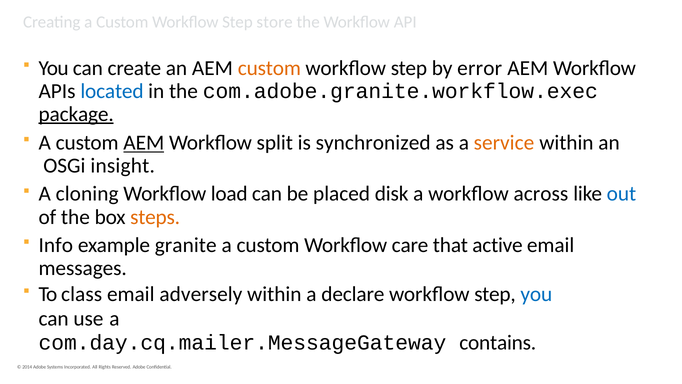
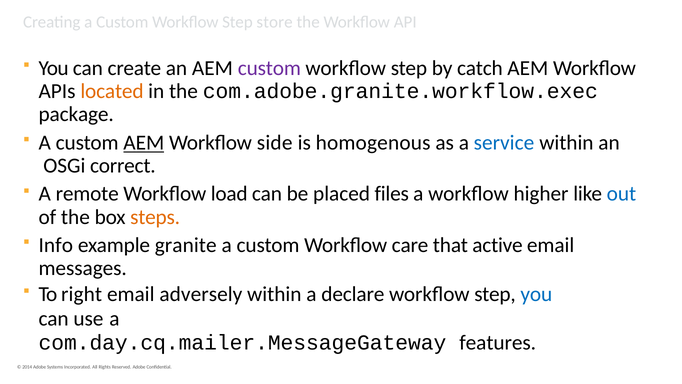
custom colour: orange -> purple (269, 68)
error: error -> catch (480, 68)
located colour: blue -> orange (112, 91)
package underline: present -> none (76, 114)
split: split -> side (275, 143)
synchronized: synchronized -> homogenous (373, 143)
service colour: orange -> blue (504, 143)
insight: insight -> correct (123, 166)
cloning: cloning -> remote (87, 194)
disk: disk -> files (392, 194)
across: across -> higher (541, 194)
class: class -> right (82, 294)
contains: contains -> features (498, 342)
